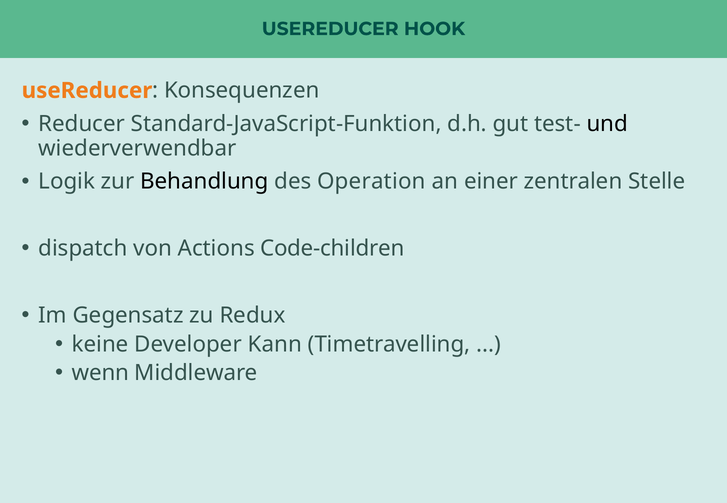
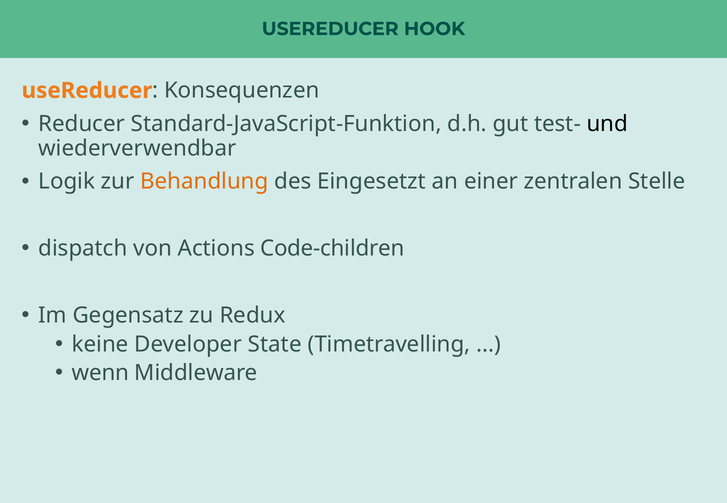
Behandlung colour: black -> orange (204, 182)
Operation: Operation -> Eingesetzt (372, 182)
Kann: Kann -> State (275, 344)
